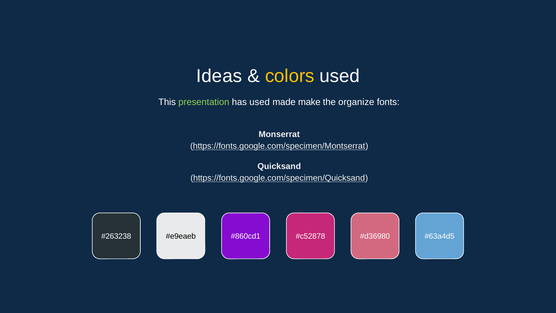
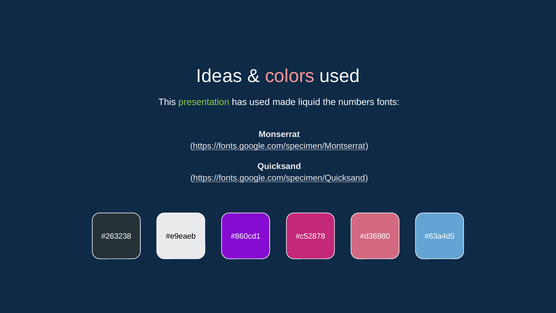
colors colour: yellow -> pink (290, 76)
make: make -> liquid (309, 102)
organize: organize -> numbers (356, 102)
